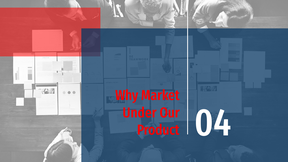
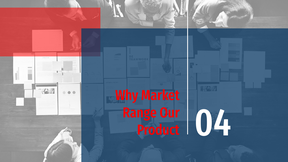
Under: Under -> Range (140, 113)
